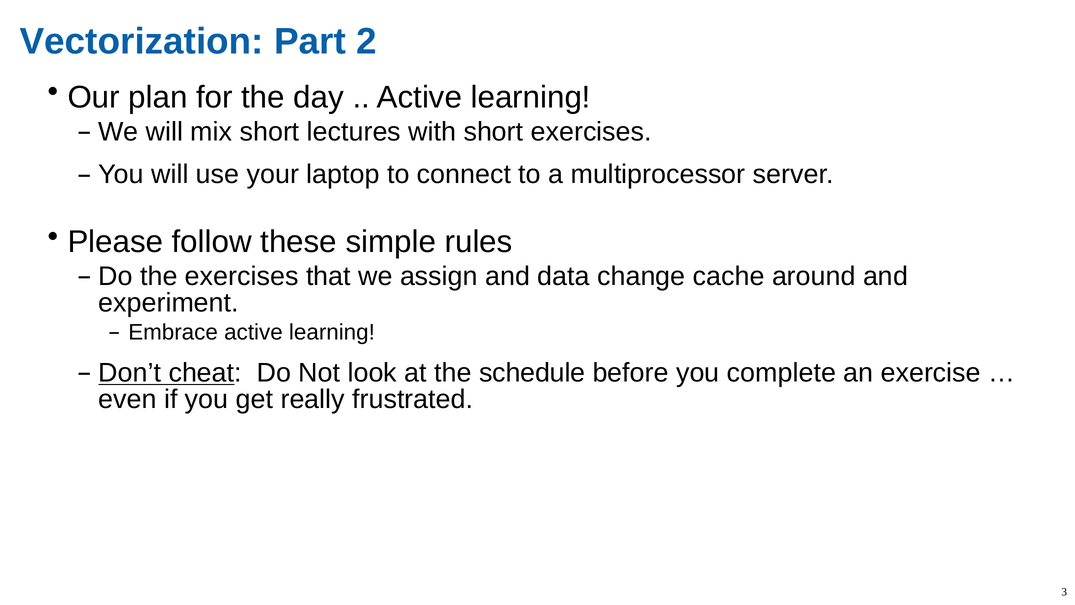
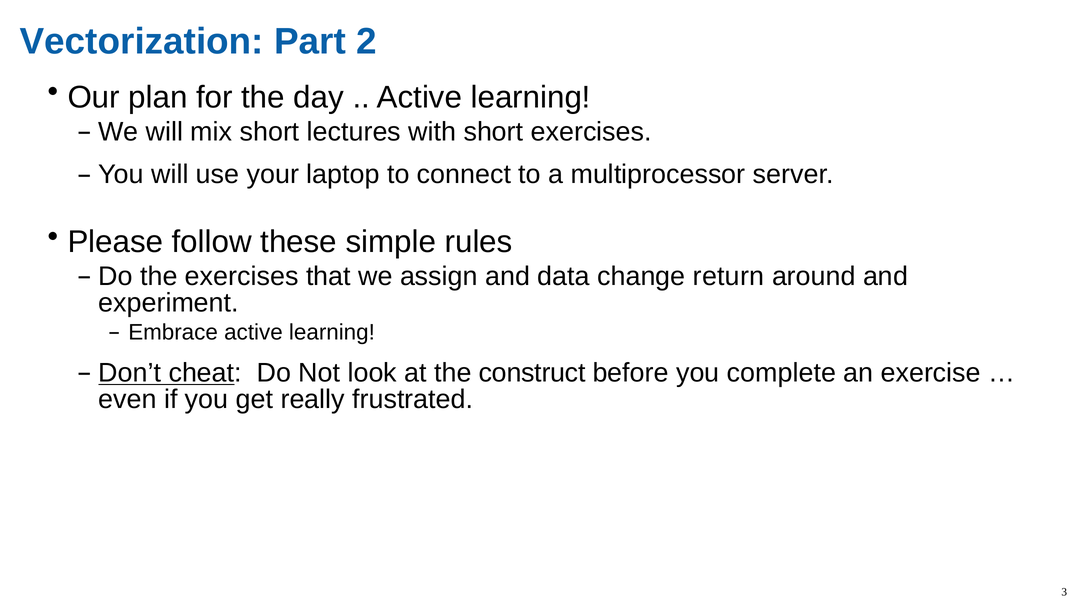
cache: cache -> return (729, 276)
schedule: schedule -> construct (532, 373)
